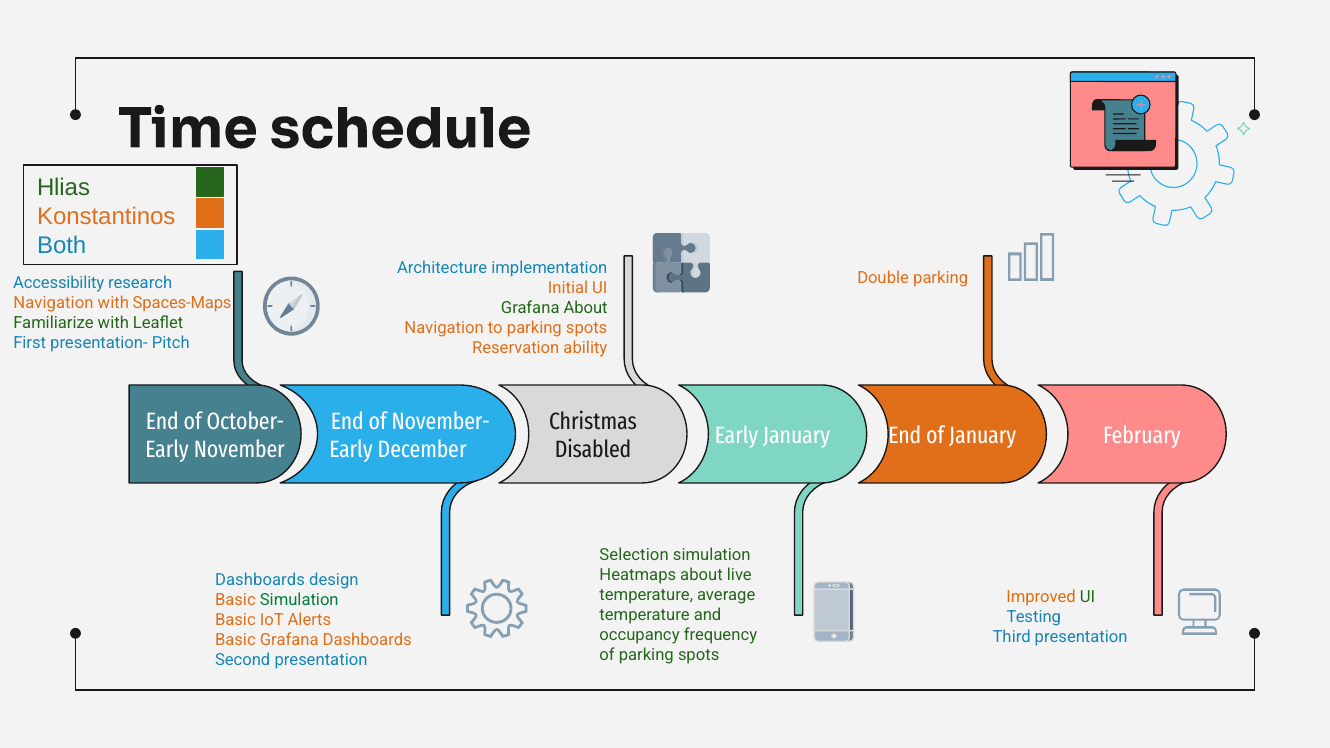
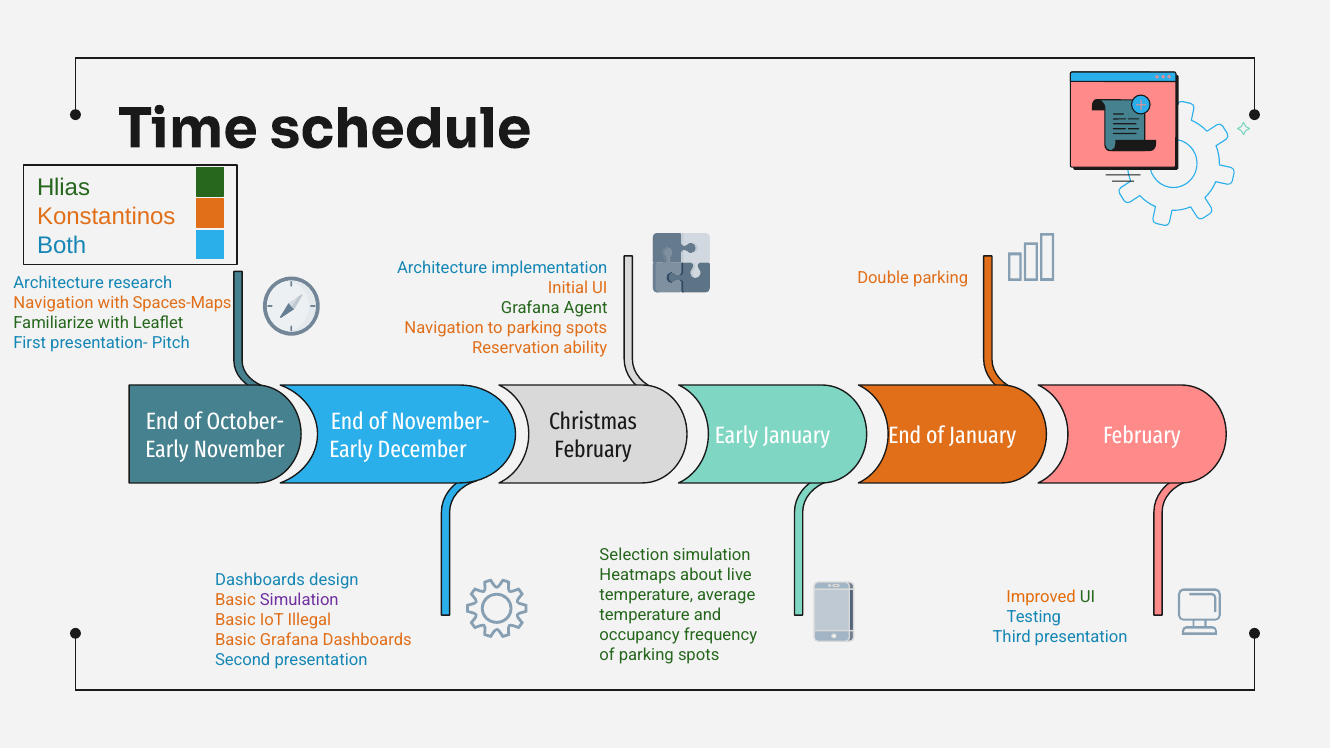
Accessibility: Accessibility -> Architecture (59, 283)
Grafana About: About -> Agent (586, 309)
Disabled: Disabled -> February (593, 450)
Simulation colour: green -> purple (299, 601)
Alerts: Alerts -> Illegal (309, 621)
